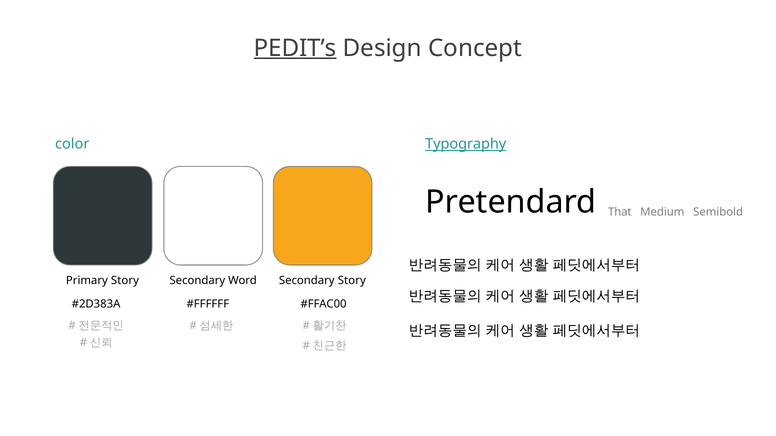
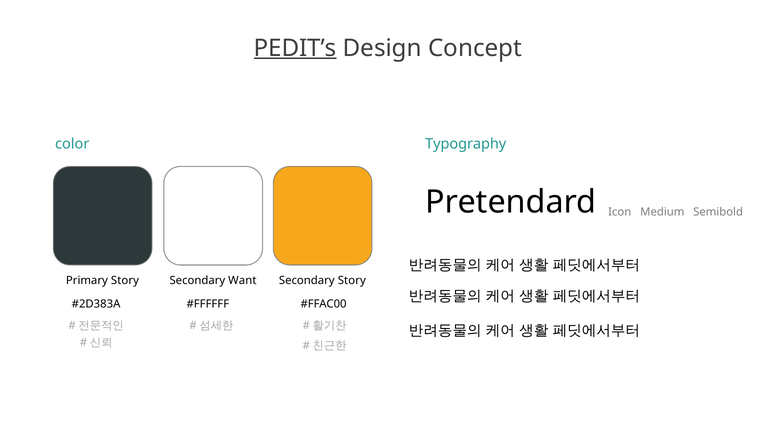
Typography underline: present -> none (466, 144)
That: That -> Icon (620, 212)
Word: Word -> Want (242, 281)
